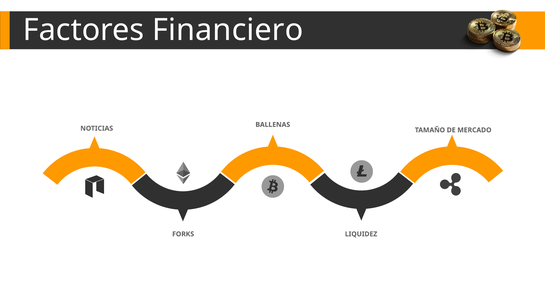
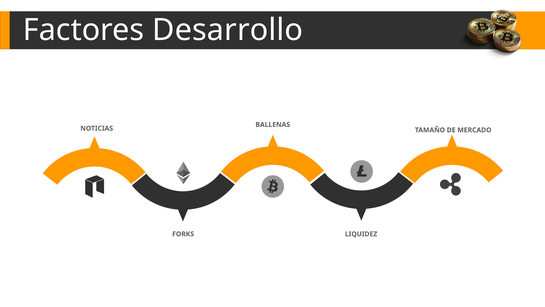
Financiero: Financiero -> Desarrollo (228, 30)
